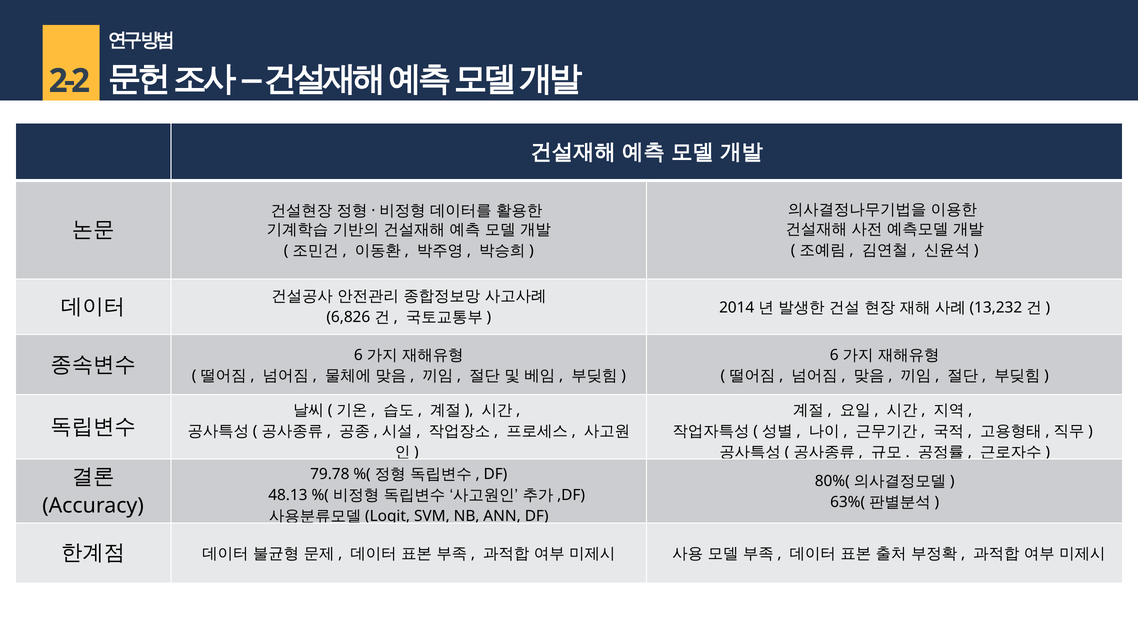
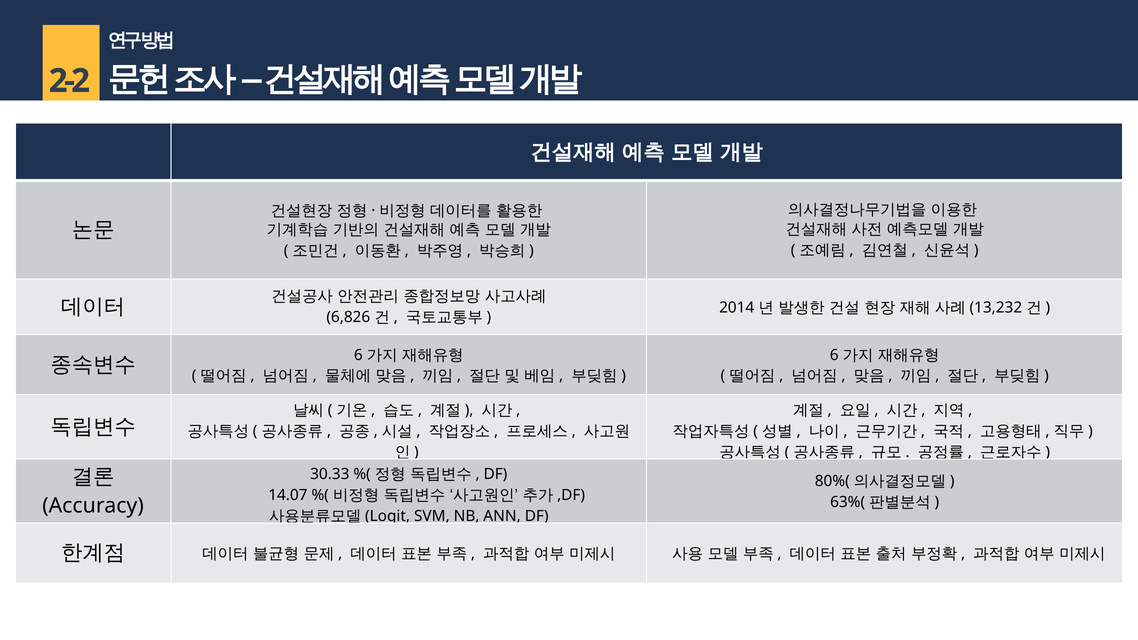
79.78: 79.78 -> 30.33 (330, 474)
48.13: 48.13 -> 14.07 (288, 495)
